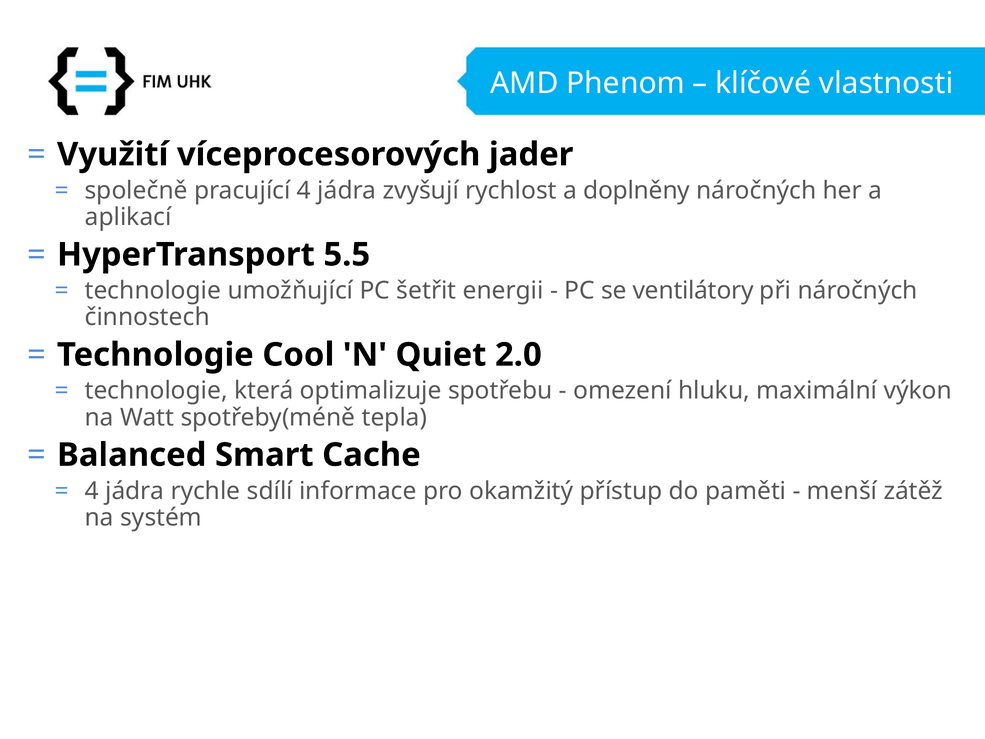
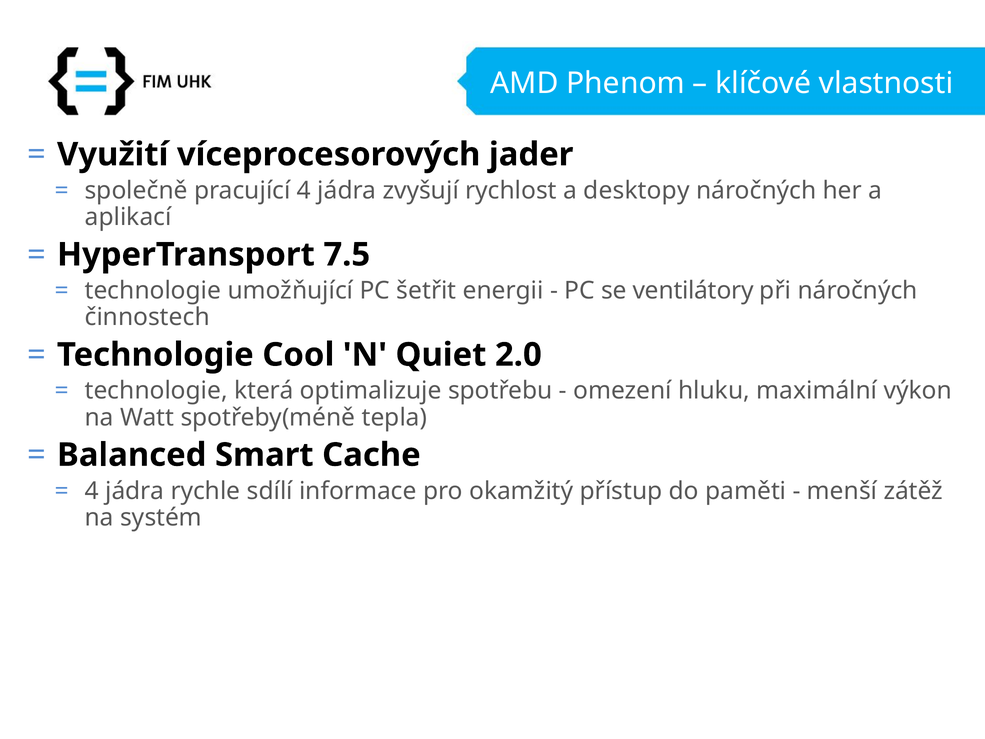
doplněny: doplněny -> desktopy (637, 190)
5.5: 5.5 -> 7.5 (347, 255)
